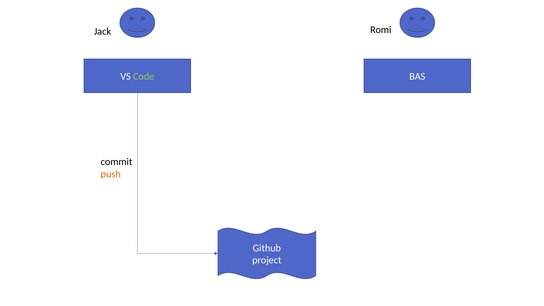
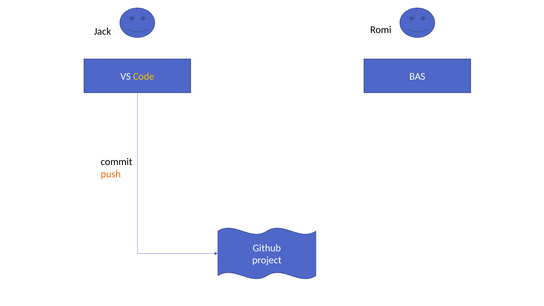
Code colour: light green -> yellow (144, 76)
